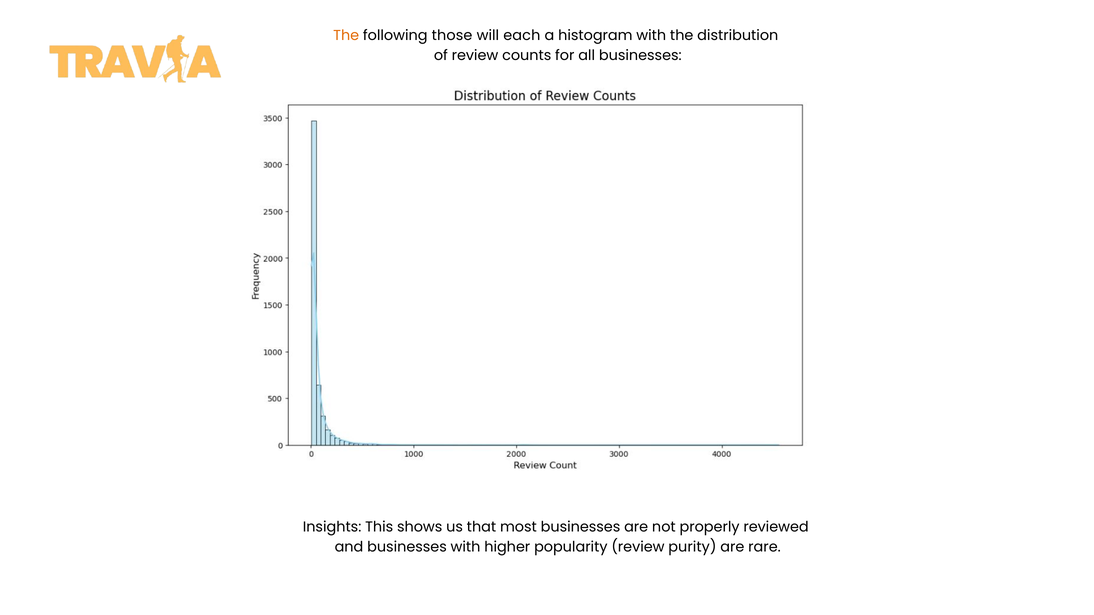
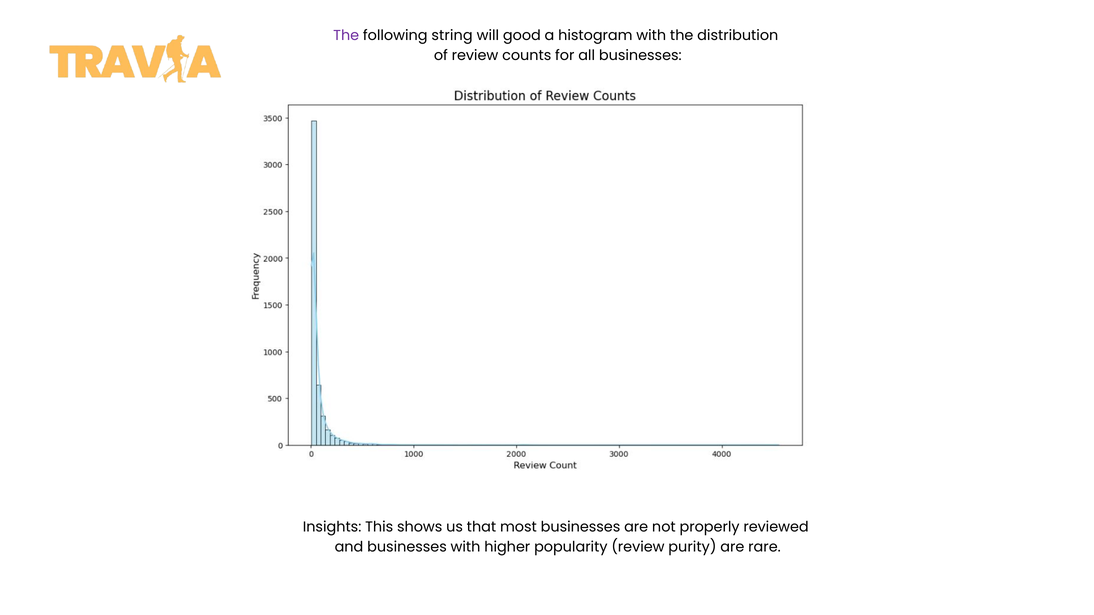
The colour: orange -> purple (346, 35)
those: those -> string (452, 35)
each: each -> good (522, 35)
